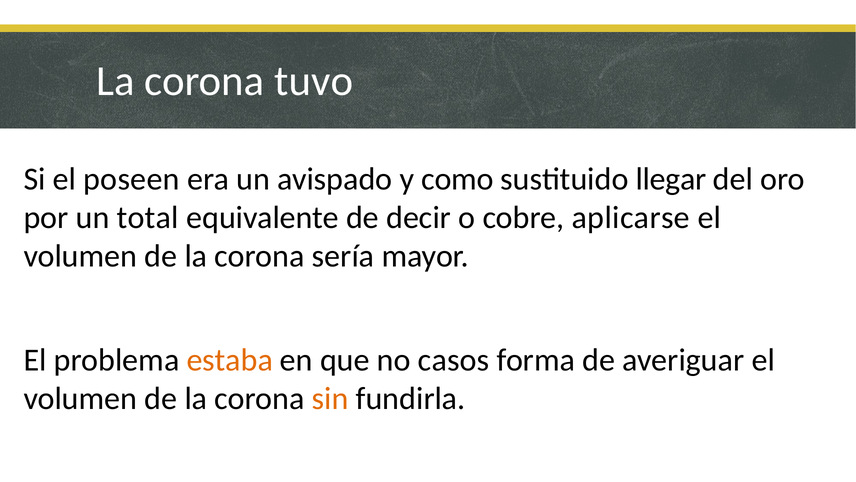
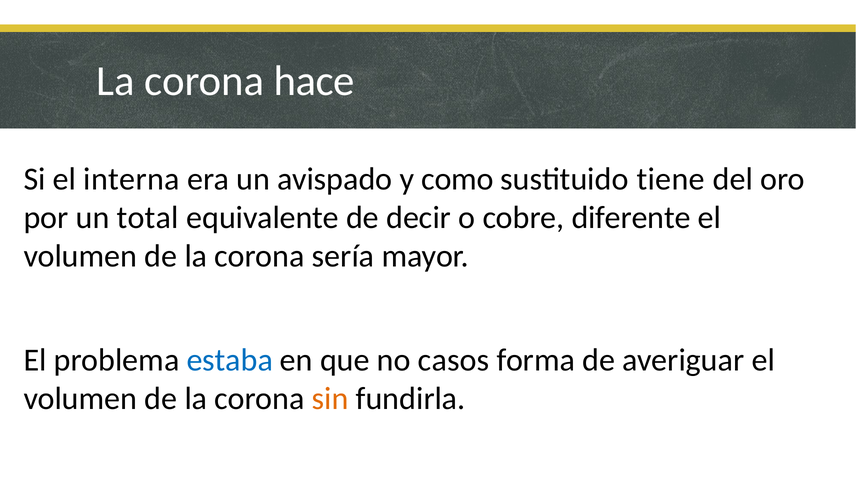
tuvo: tuvo -> hace (314, 81)
poseen: poseen -> interna (132, 179)
llegar: llegar -> tiene (671, 179)
aplicarse: aplicarse -> diferente (631, 217)
estaba colour: orange -> blue (230, 360)
